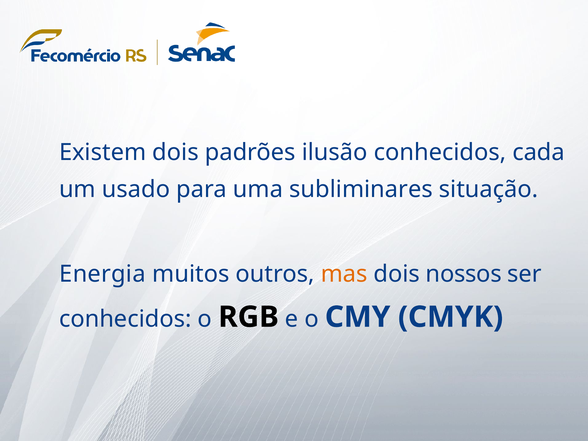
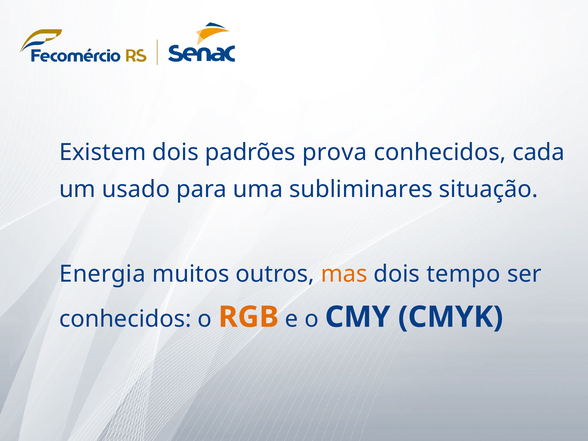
ilusão: ilusão -> prova (335, 152)
nossos: nossos -> tempo (463, 274)
RGB colour: black -> orange (249, 317)
